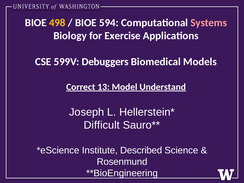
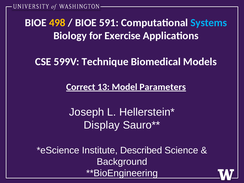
594: 594 -> 591 (109, 23)
Systems colour: pink -> light blue (209, 23)
Debuggers: Debuggers -> Technique (105, 62)
Understand: Understand -> Parameters (163, 87)
Difficult: Difficult -> Display (102, 125)
Rosenmund: Rosenmund -> Background (122, 162)
